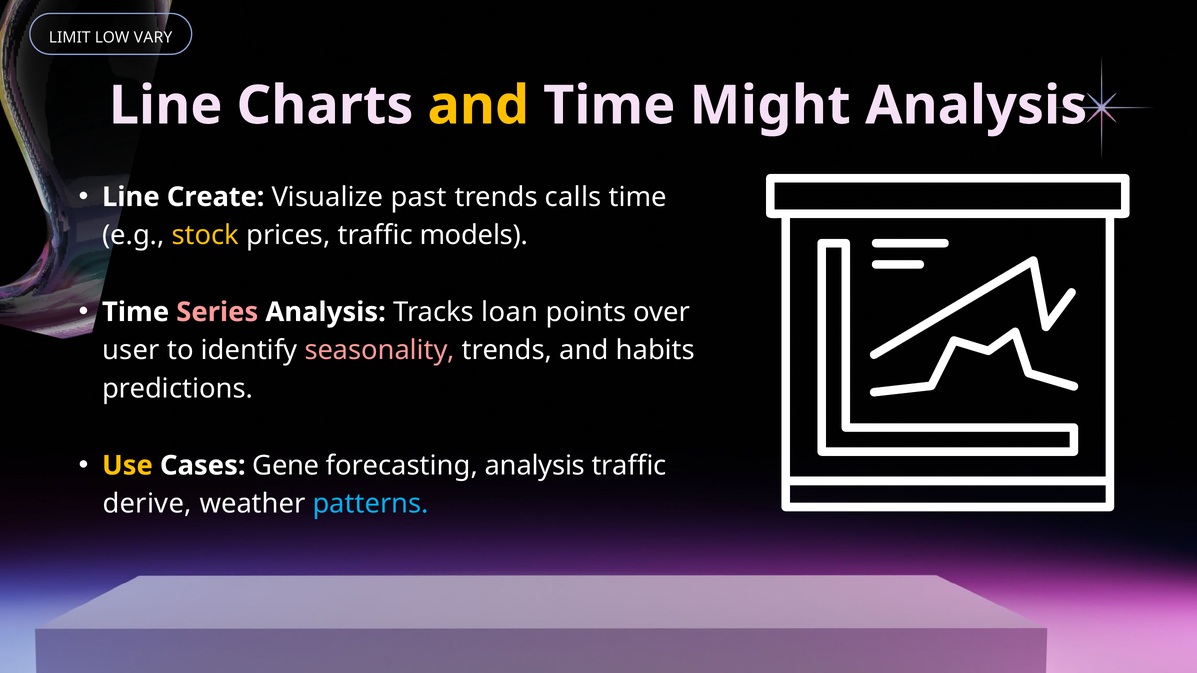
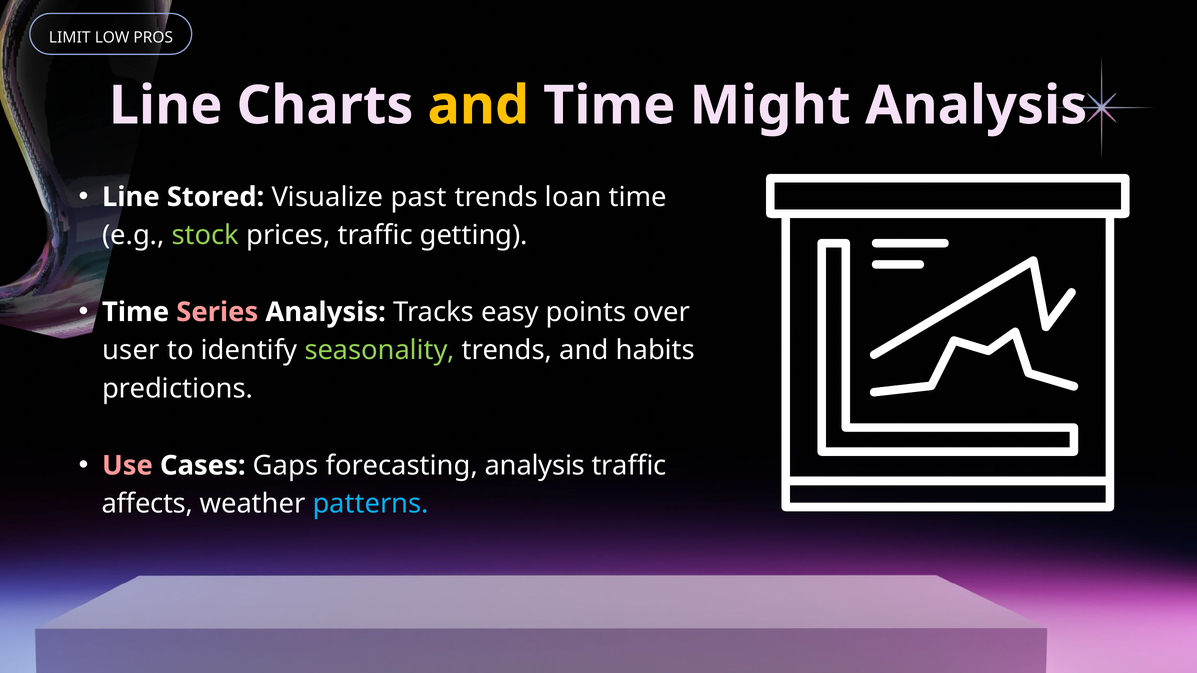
VARY: VARY -> PROS (153, 37)
Create: Create -> Stored (216, 197)
calls: calls -> loan (573, 197)
stock colour: yellow -> light green (205, 235)
models: models -> getting (474, 235)
loan: loan -> easy (510, 312)
seasonality colour: pink -> light green (380, 351)
Use colour: yellow -> pink (127, 466)
Gene: Gene -> Gaps (286, 466)
derive: derive -> affects (147, 504)
